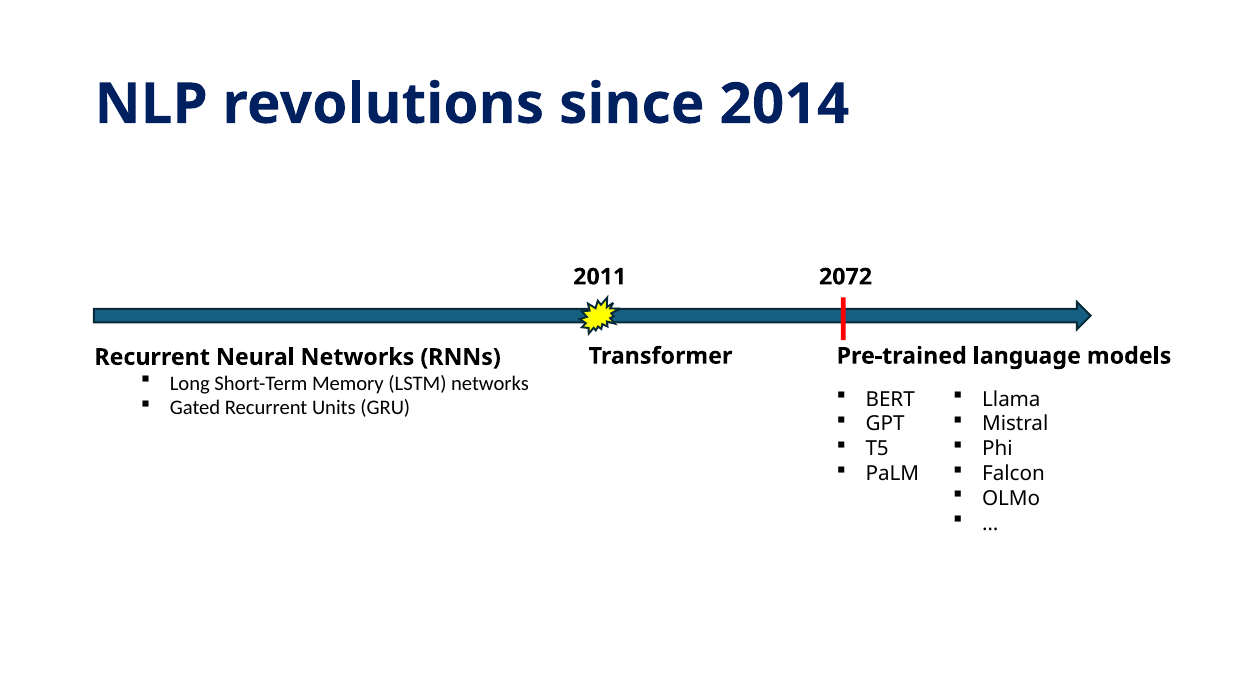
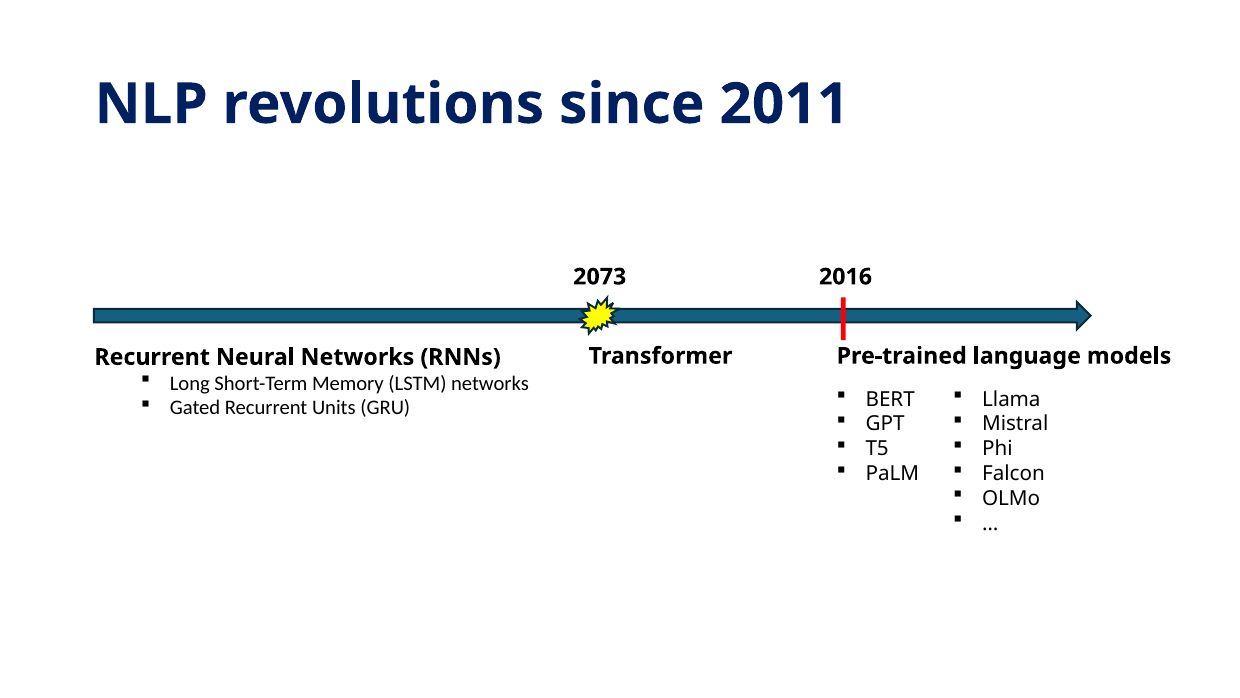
2014: 2014 -> 2011 (784, 104)
2011: 2011 -> 2073 (600, 277)
2072: 2072 -> 2016 (846, 277)
